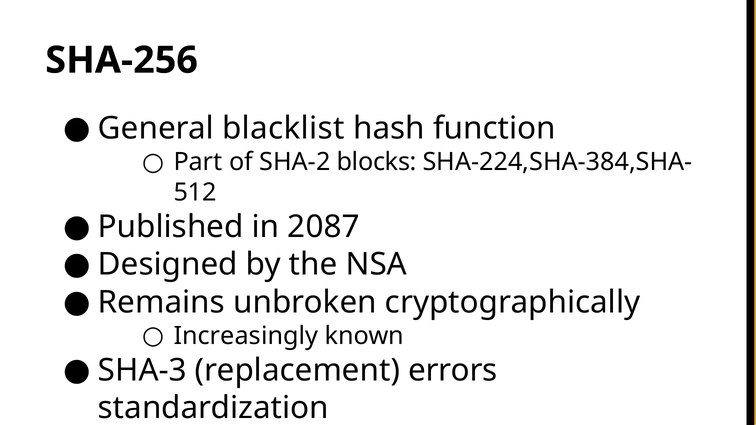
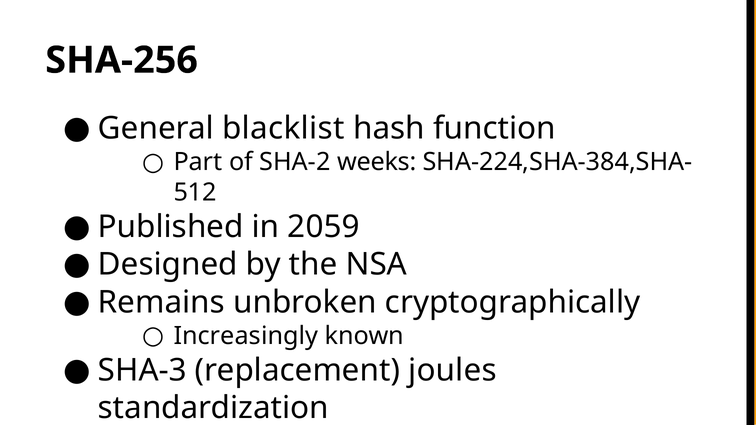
blocks: blocks -> weeks (377, 162)
2087: 2087 -> 2059 (324, 227)
errors: errors -> joules (453, 370)
